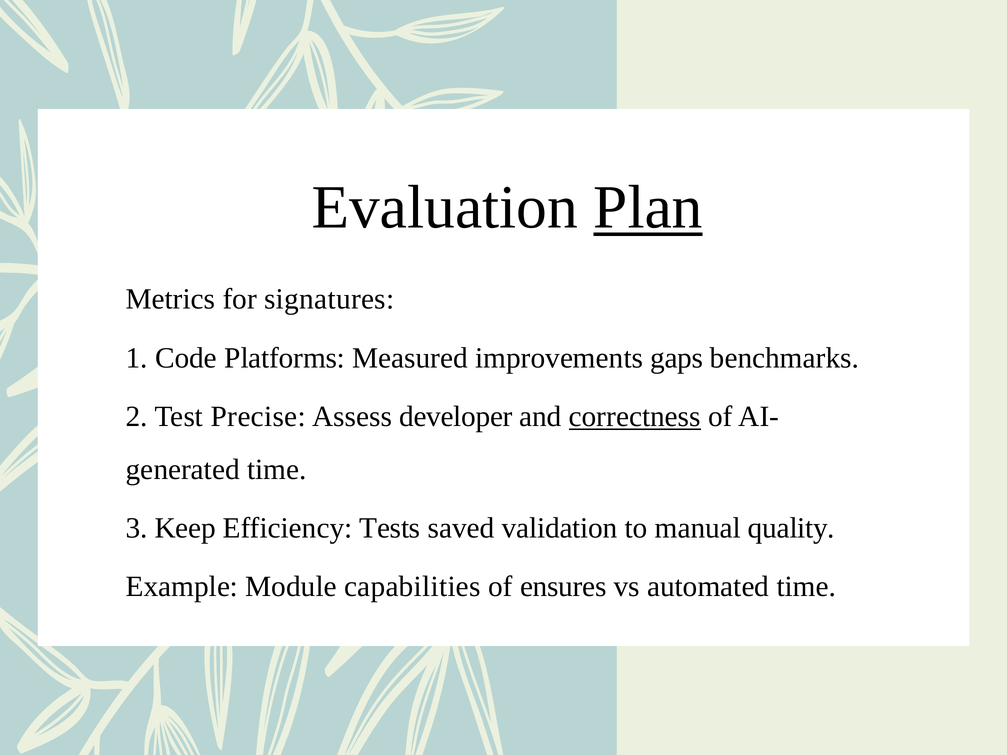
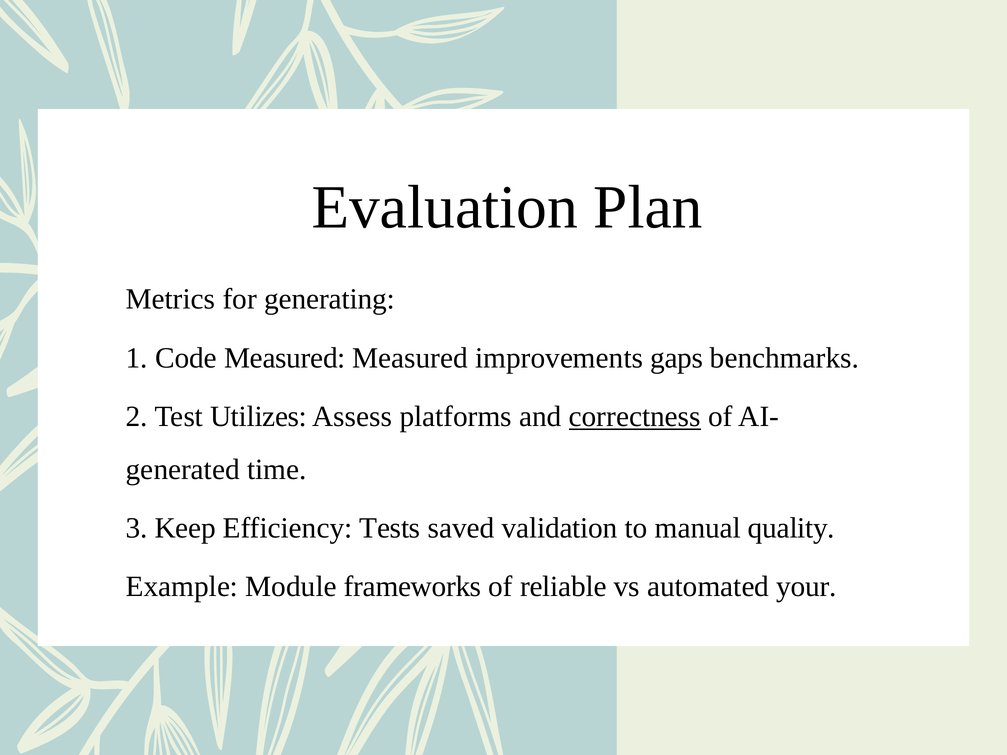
Plan underline: present -> none (648, 208)
signatures: signatures -> generating (330, 299)
Code Platforms: Platforms -> Measured (285, 358)
Precise: Precise -> Utilizes (259, 417)
developer: developer -> platforms (456, 417)
capabilities: capabilities -> frameworks (413, 587)
ensures: ensures -> reliable (563, 587)
automated time: time -> your (806, 587)
